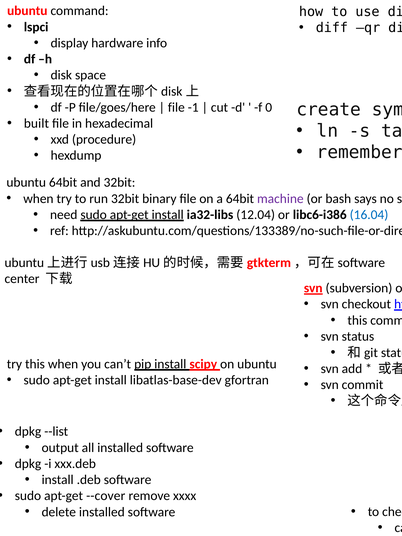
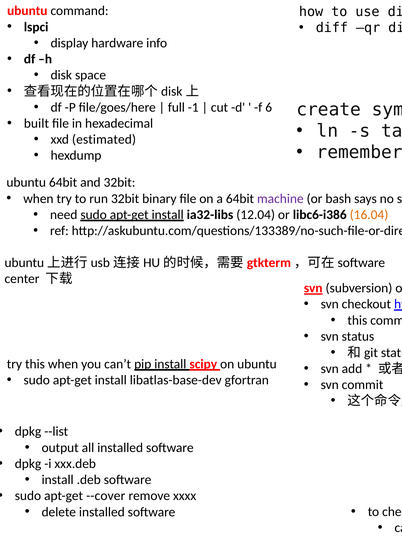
file: file -> full (176, 107)
0: 0 -> 6 (269, 107)
procedure: procedure -> estimated (104, 139)
16.04 colour: blue -> orange (369, 215)
